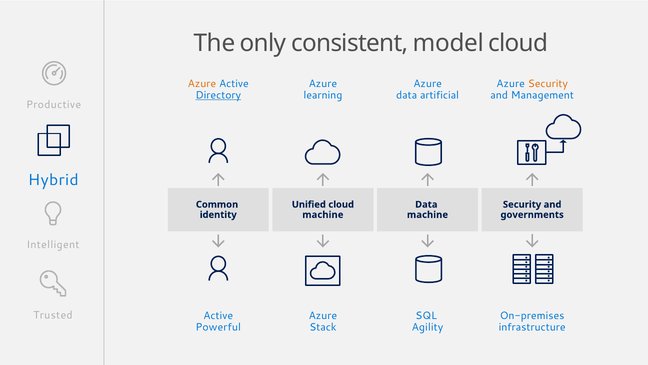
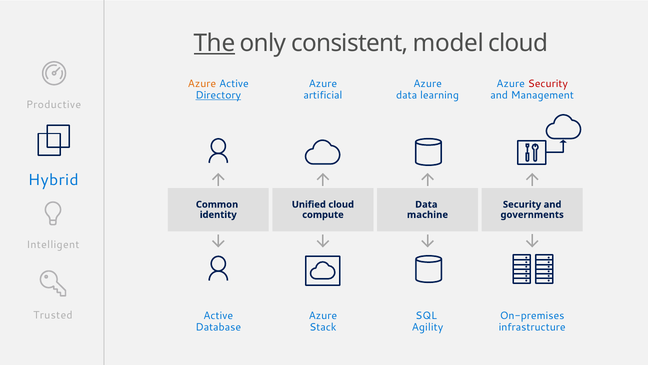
The underline: none -> present (215, 43)
Security colour: orange -> red (548, 84)
learning: learning -> artificial (323, 95)
artificial: artificial -> learning (439, 95)
machine: machine -> compute (323, 214)
Powerful: Powerful -> Database (218, 327)
